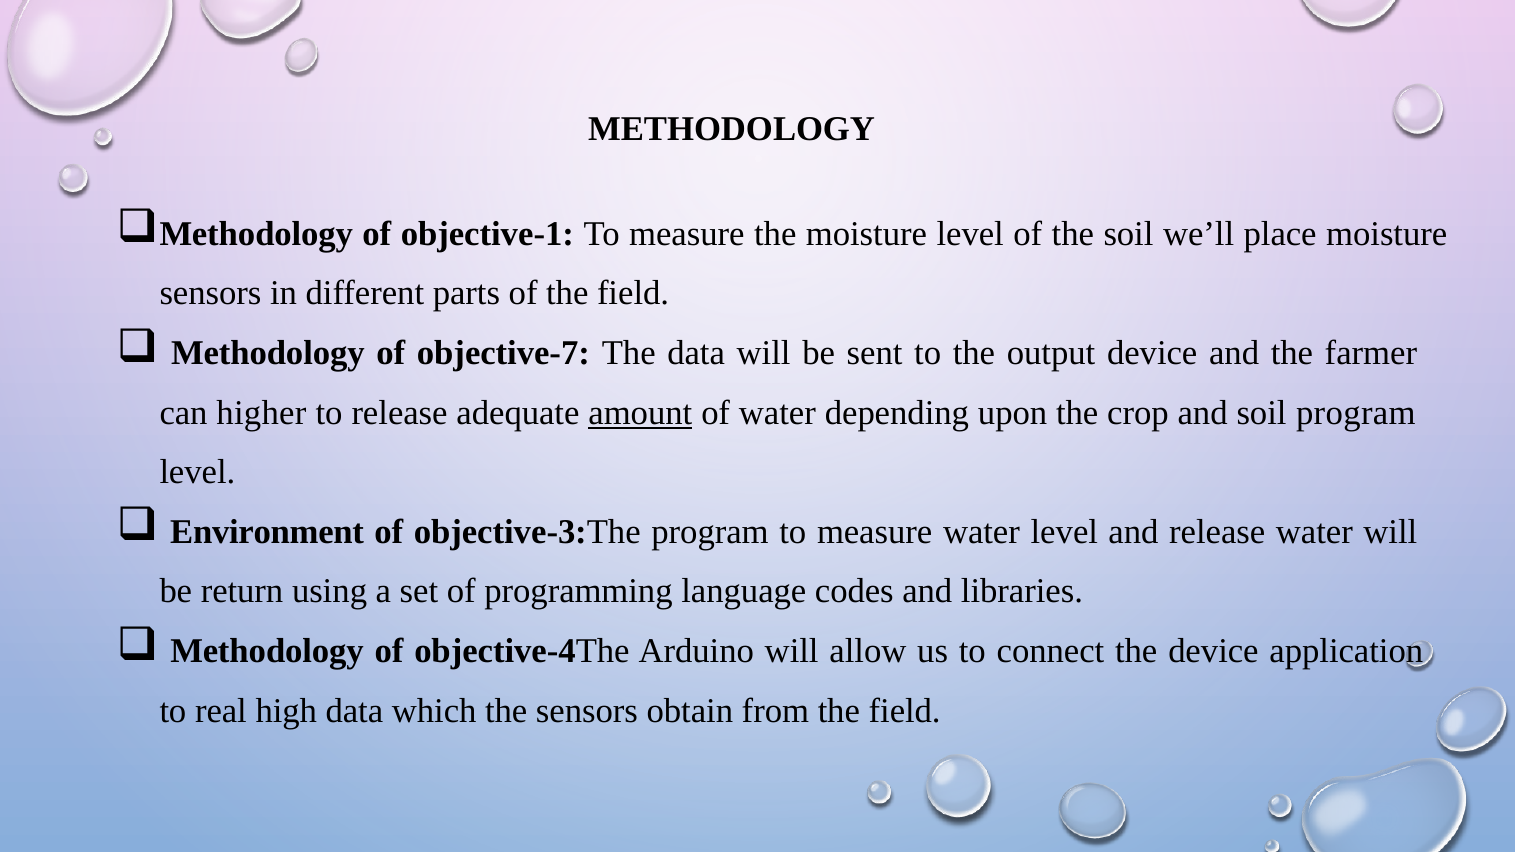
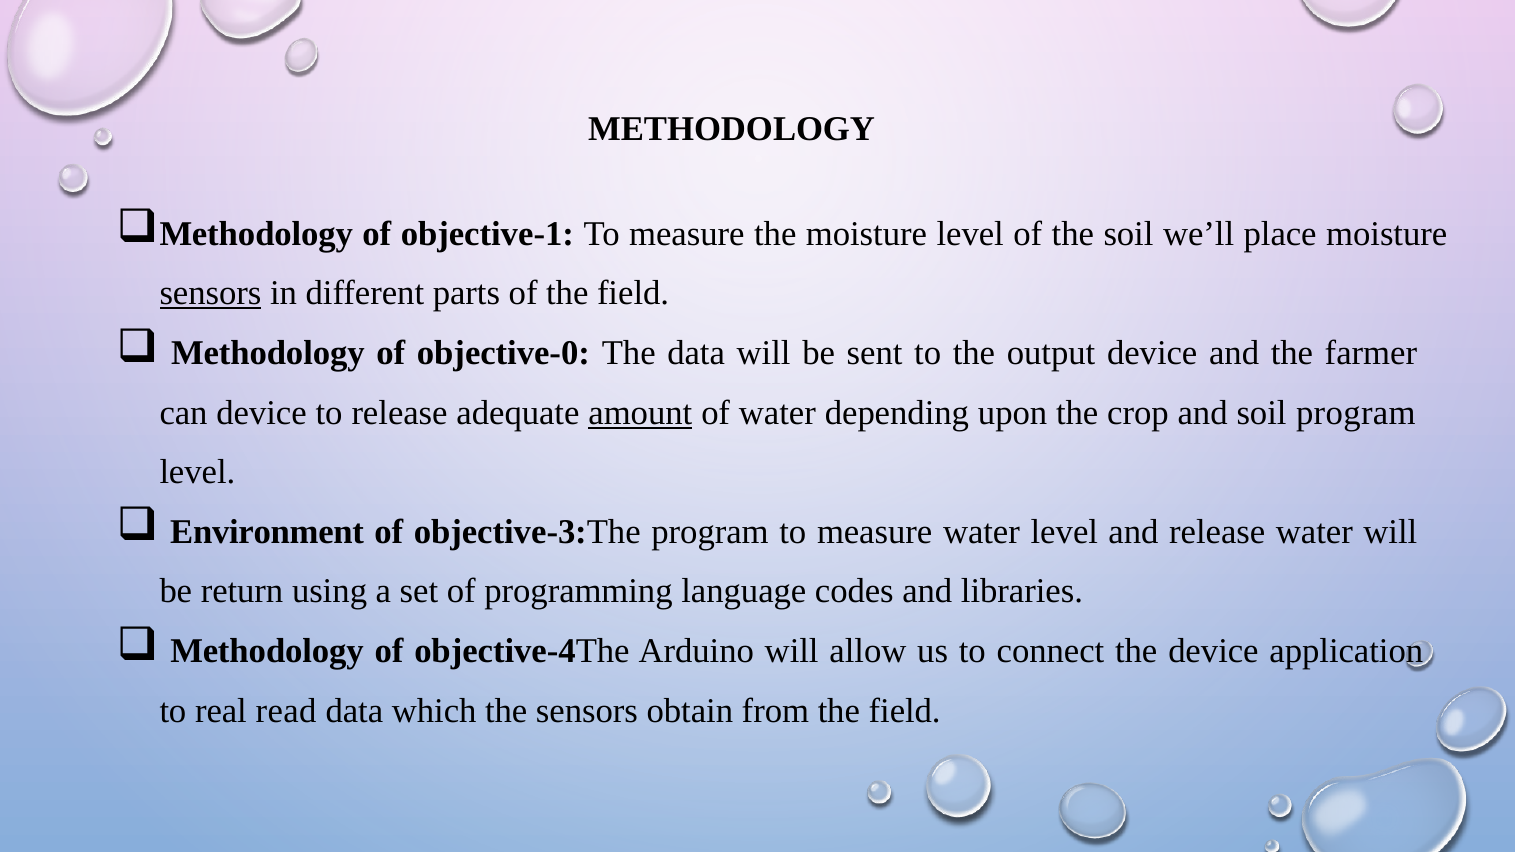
sensors underline: none -> present (210, 293)
objective-7: objective-7 -> objective-0 (503, 354)
can higher: higher -> device (262, 413)
high: high -> read (286, 711)
